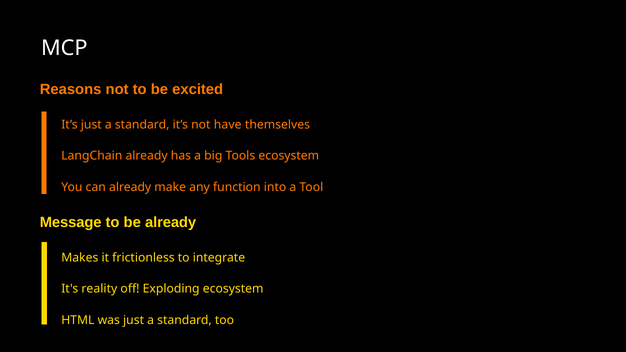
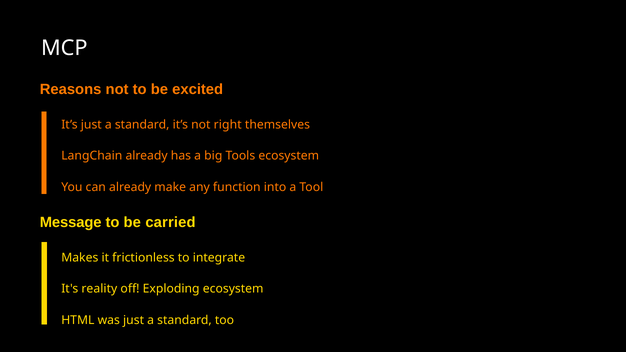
have: have -> right (228, 125)
be already: already -> carried (170, 222)
